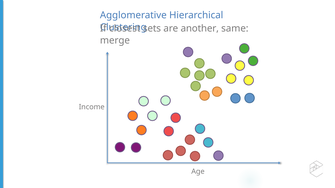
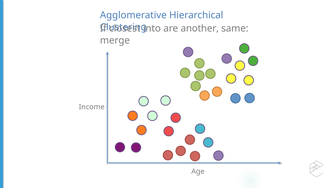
sets: sets -> into (152, 29)
